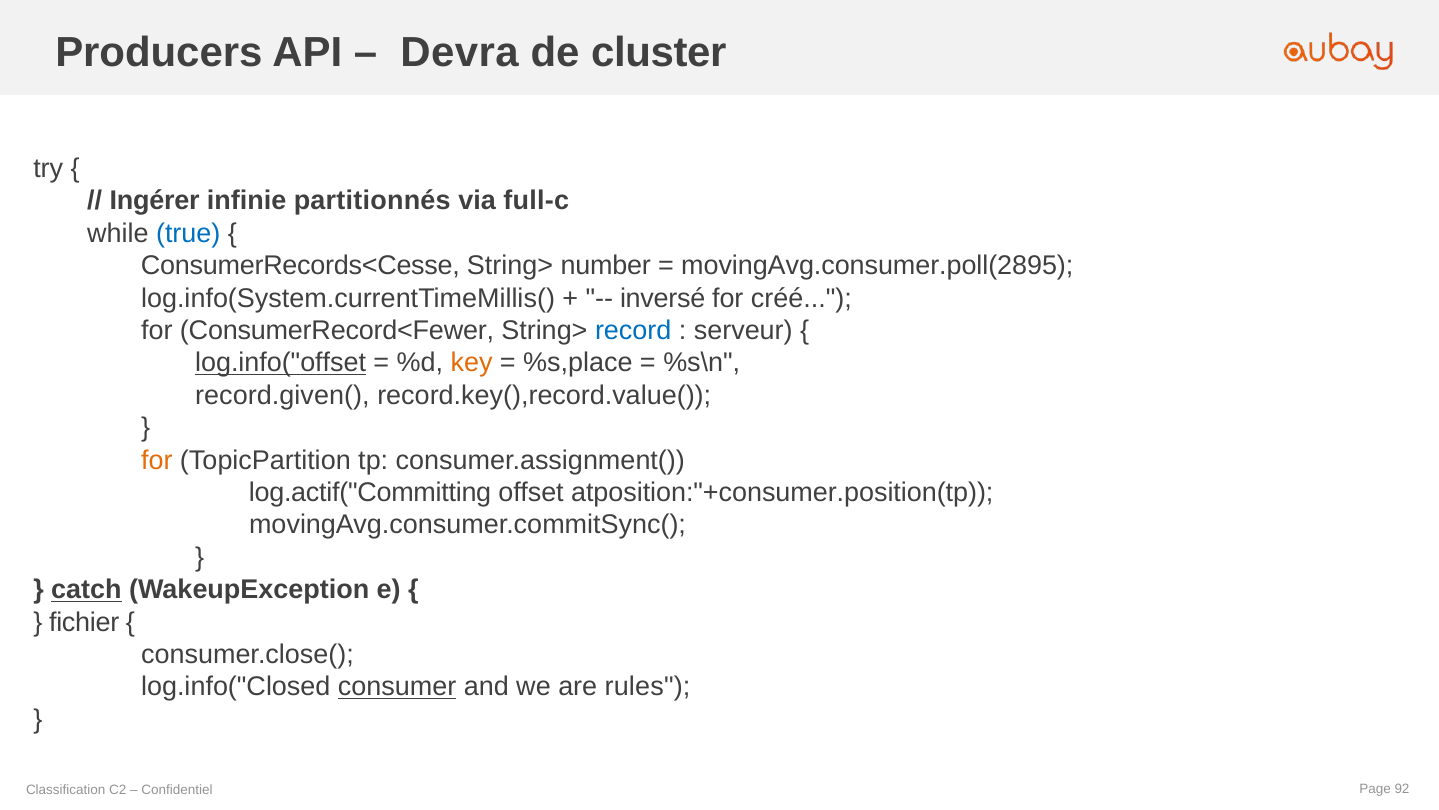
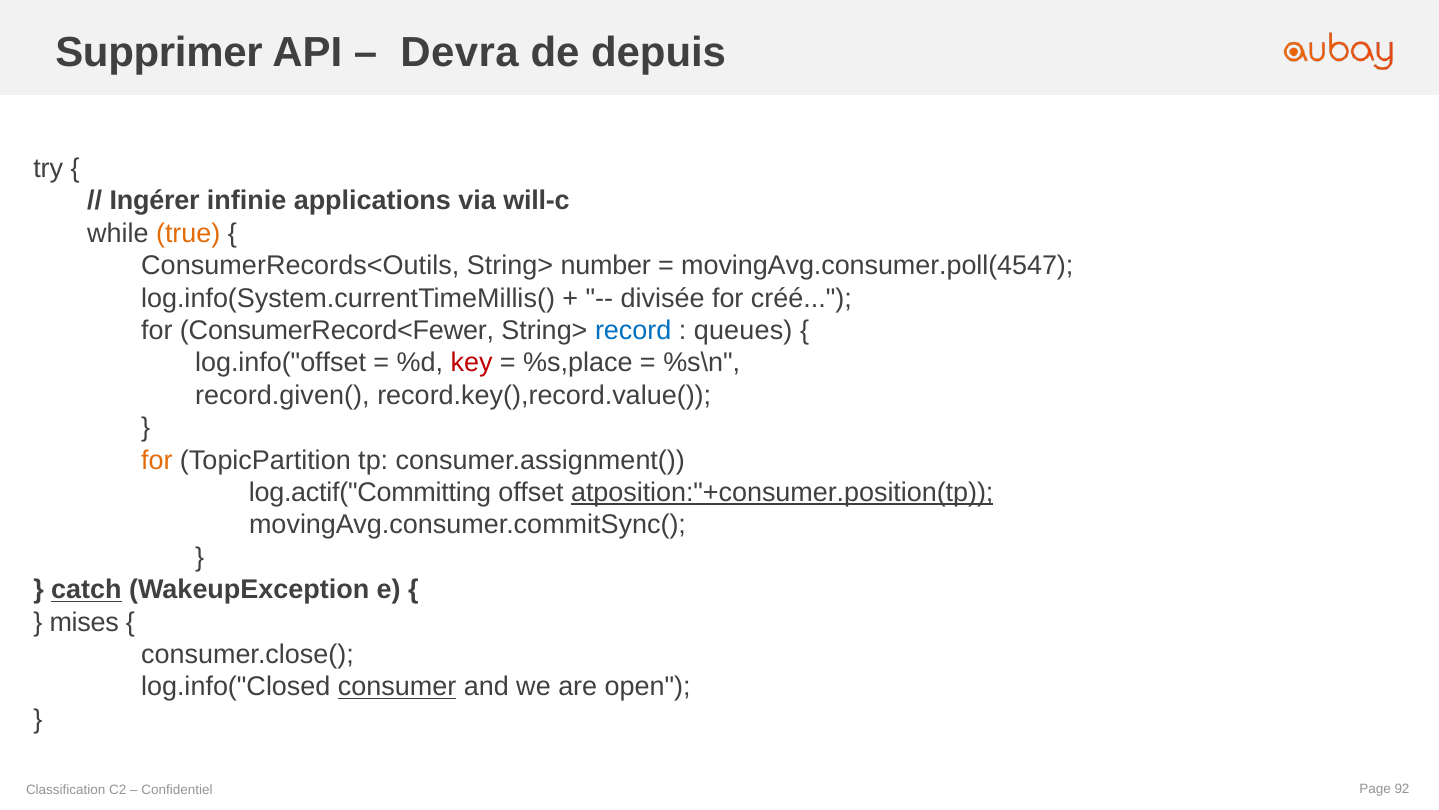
Producers: Producers -> Supprimer (159, 53)
cluster: cluster -> depuis (659, 53)
partitionnés: partitionnés -> applications (372, 201)
full-c: full-c -> will-c (537, 201)
true colour: blue -> orange (188, 233)
ConsumerRecords<Cesse: ConsumerRecords<Cesse -> ConsumerRecords<Outils (300, 266)
movingAvg.consumer.poll(2895: movingAvg.consumer.poll(2895 -> movingAvg.consumer.poll(4547 (877, 266)
inversé: inversé -> divisée (663, 298)
serveur: serveur -> queues (743, 330)
log.info("offset underline: present -> none (281, 363)
key colour: orange -> red (472, 363)
atposition:"+consumer.position(tp underline: none -> present (782, 492)
fichier: fichier -> mises (84, 622)
rules: rules -> open (648, 686)
